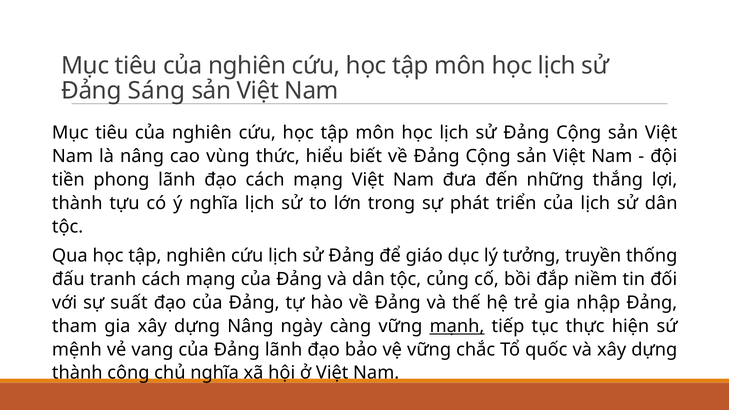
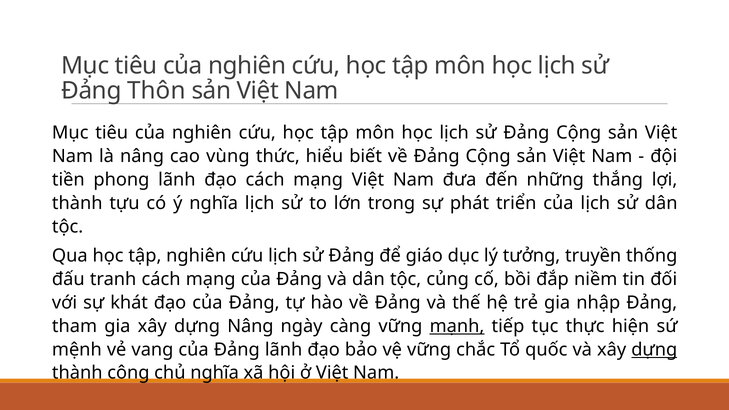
Sáng: Sáng -> Thôn (156, 91)
suất: suất -> khát (129, 303)
dựng underline: none -> present (654, 350)
